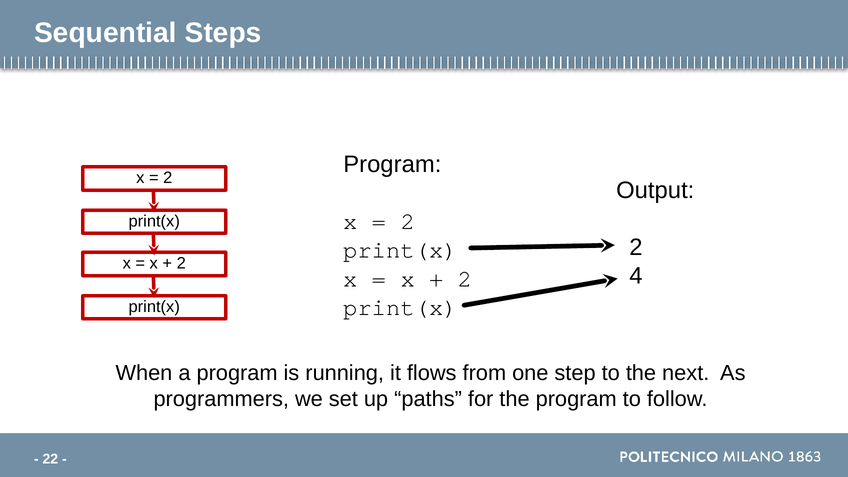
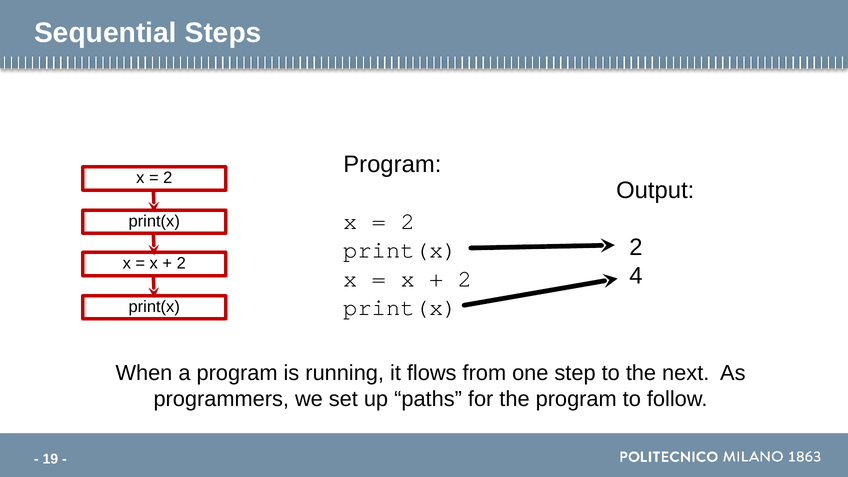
22: 22 -> 19 (50, 459)
